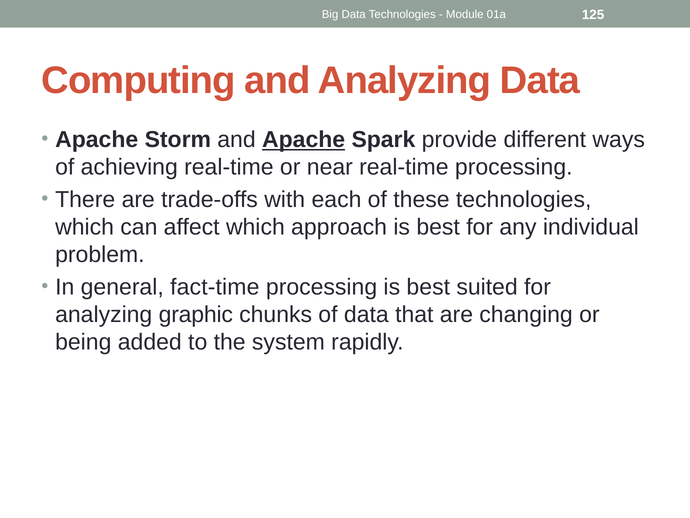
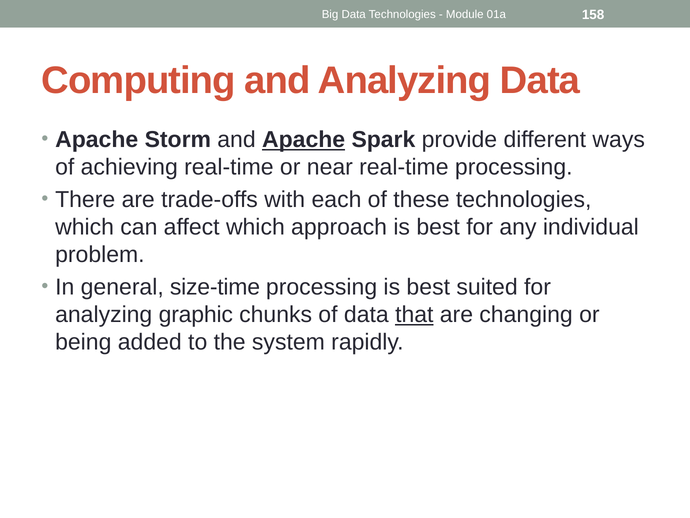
125: 125 -> 158 (593, 15)
fact-time: fact-time -> size-time (215, 287)
that underline: none -> present (414, 314)
